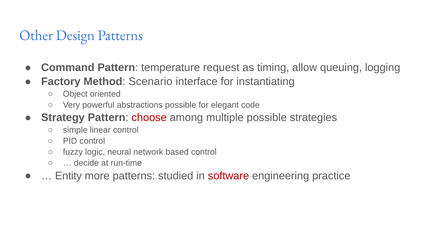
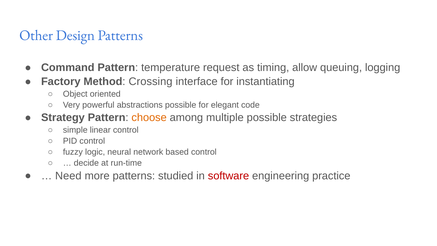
Scenario: Scenario -> Crossing (151, 82)
choose colour: red -> orange (149, 118)
Entity: Entity -> Need (68, 176)
